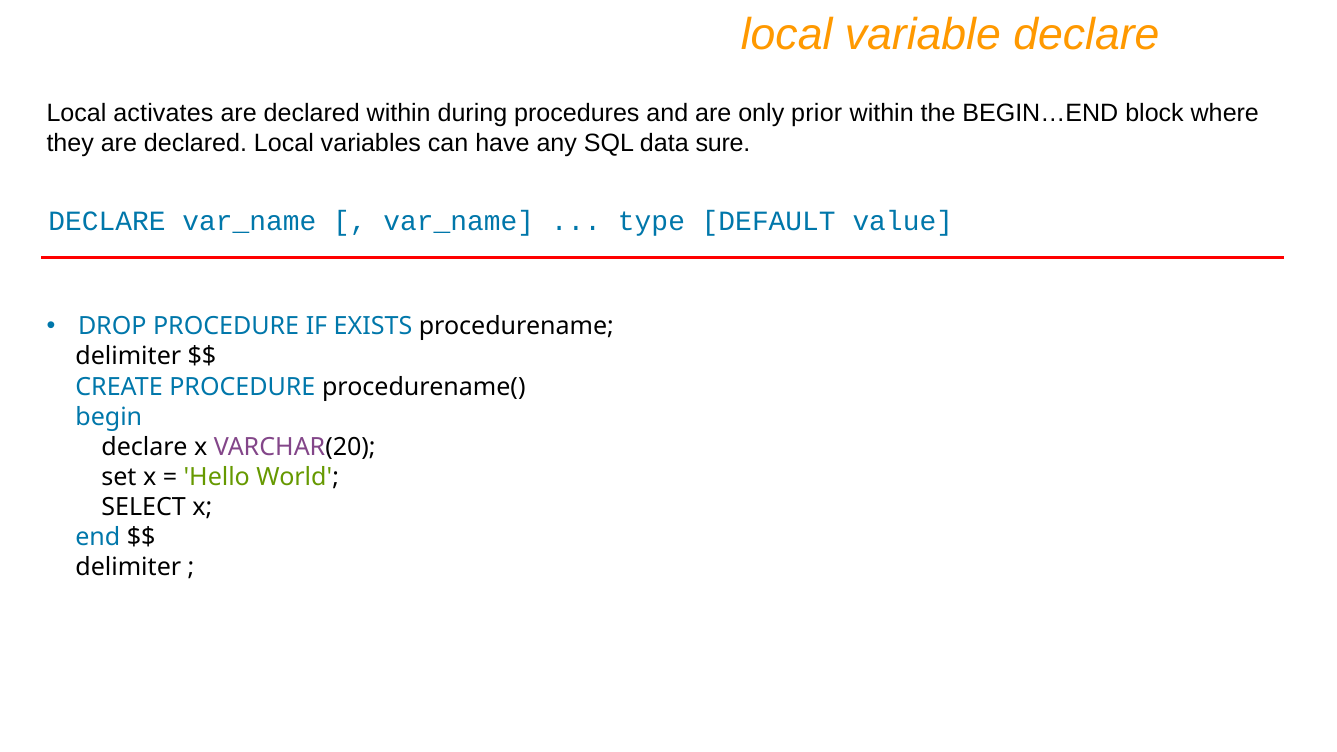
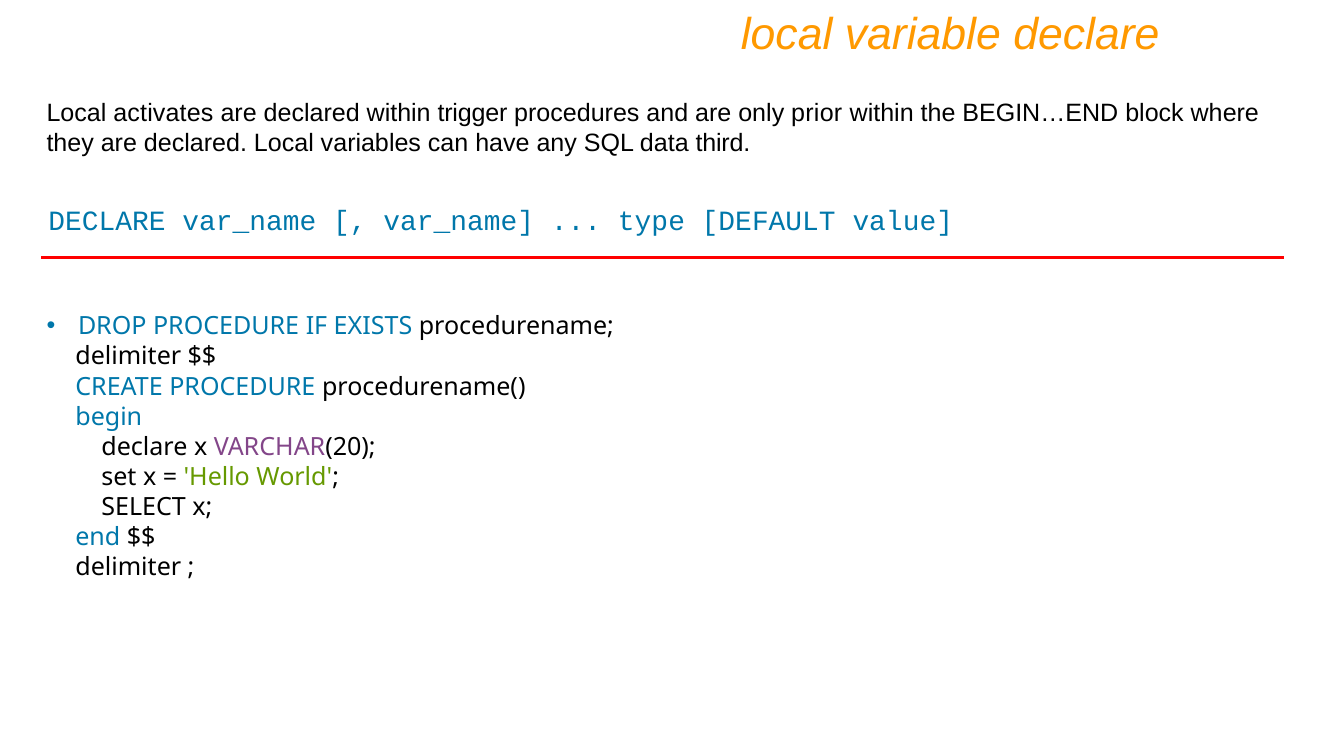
during: during -> trigger (472, 114)
sure: sure -> third (723, 144)
